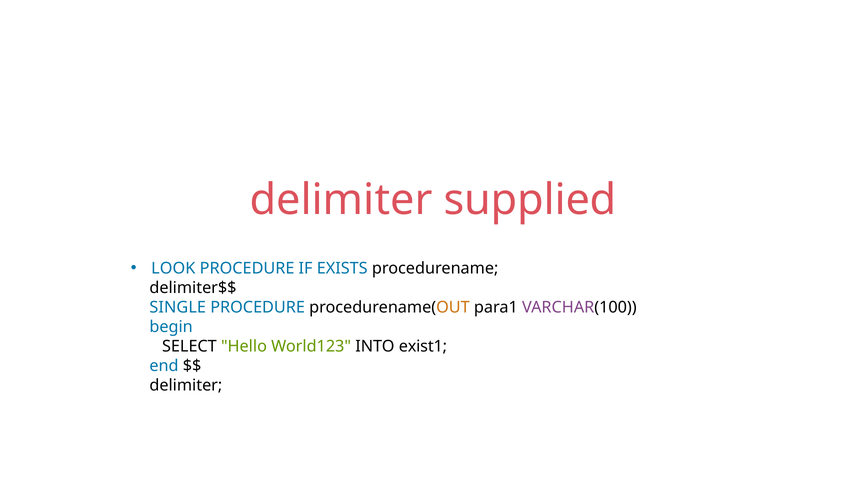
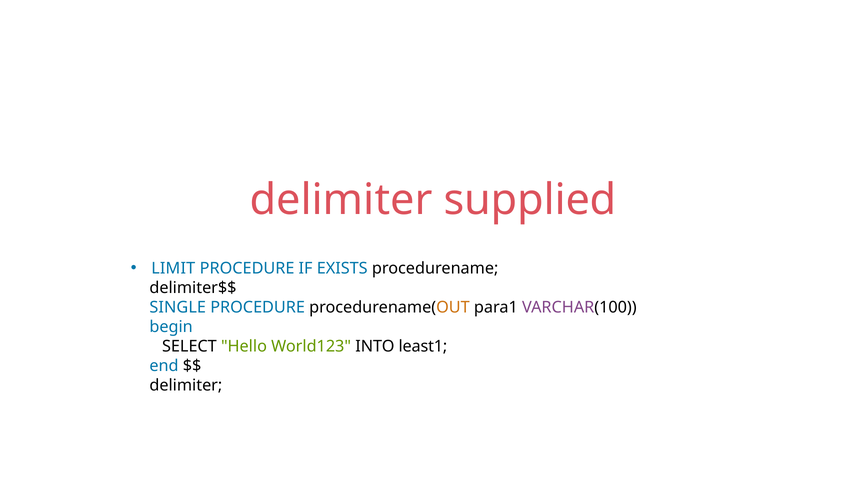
LOOK: LOOK -> LIMIT (173, 268)
exist1: exist1 -> least1 (423, 346)
